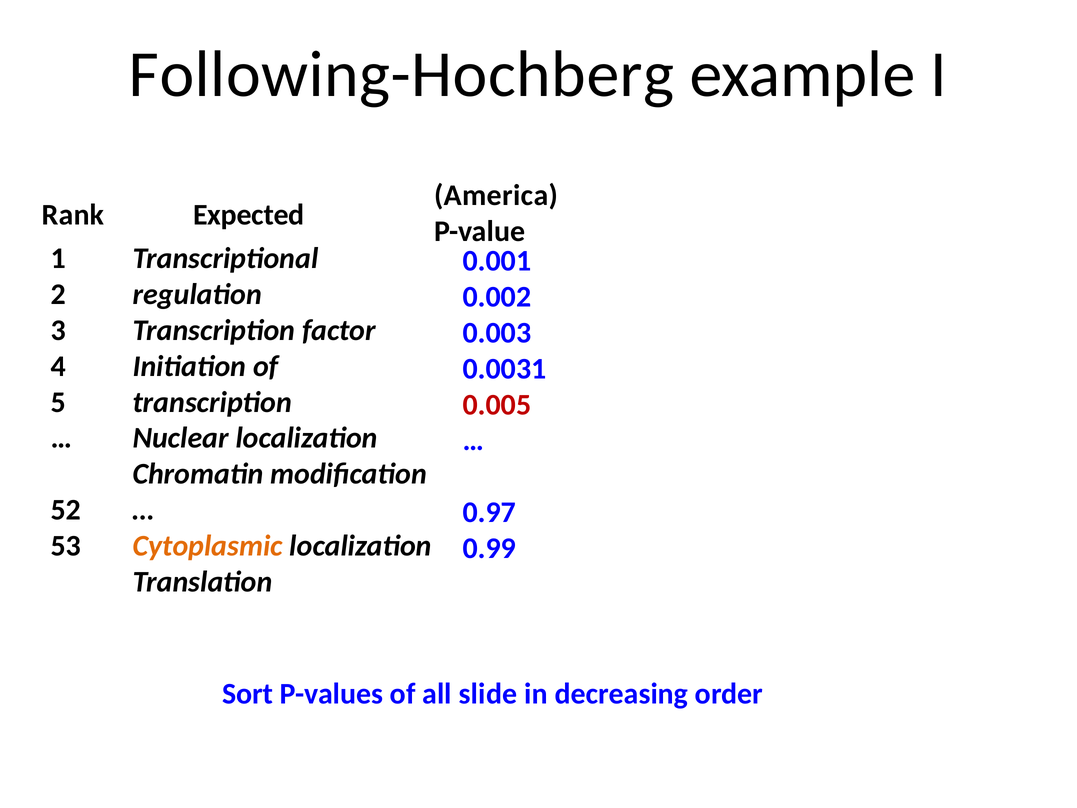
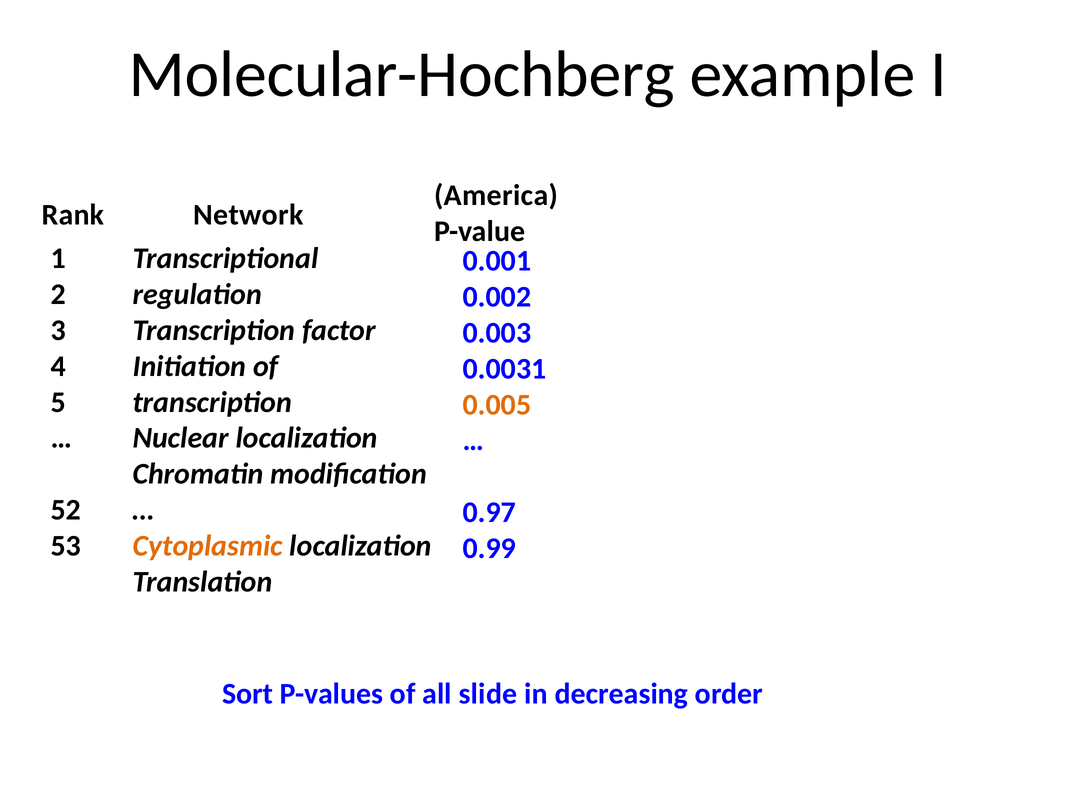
Following-Hochberg: Following-Hochberg -> Molecular-Hochberg (402, 75)
Expected: Expected -> Network (248, 215)
0.005 colour: red -> orange (497, 405)
